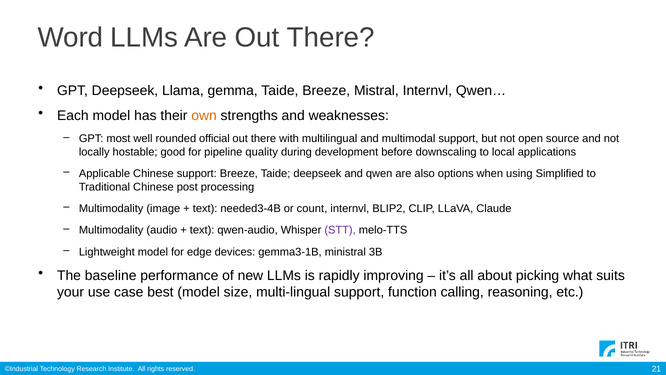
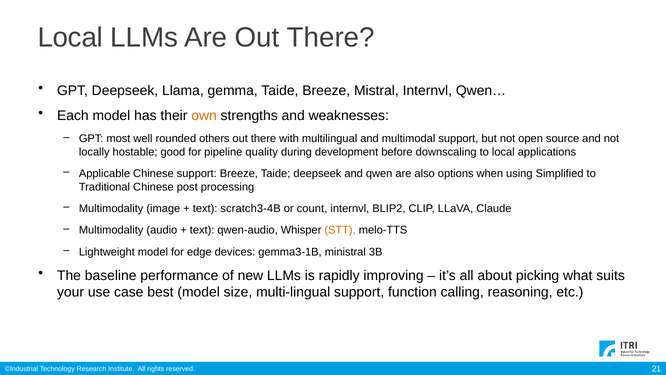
Word: Word -> Local (70, 37)
official: official -> others (214, 139)
needed3-4B: needed3-4B -> scratch3-4B (251, 208)
STT colour: purple -> orange (340, 230)
